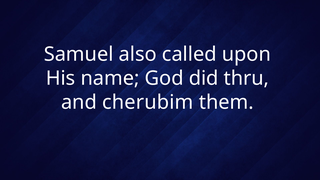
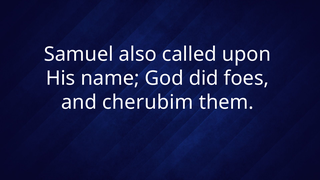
thru: thru -> foes (246, 78)
